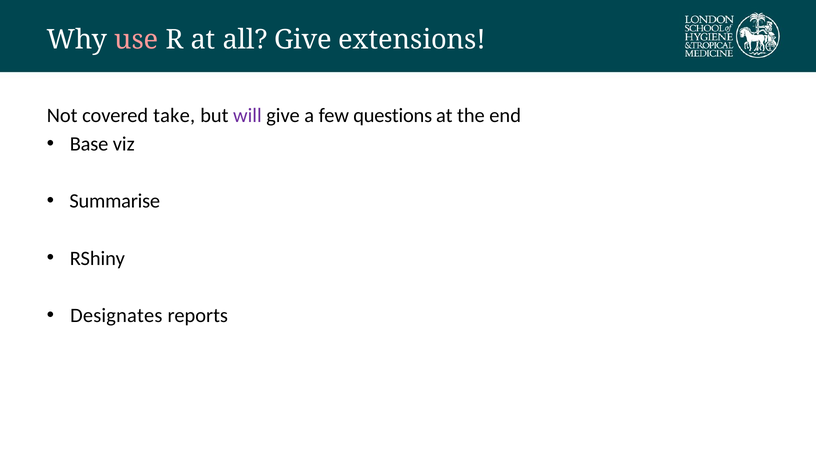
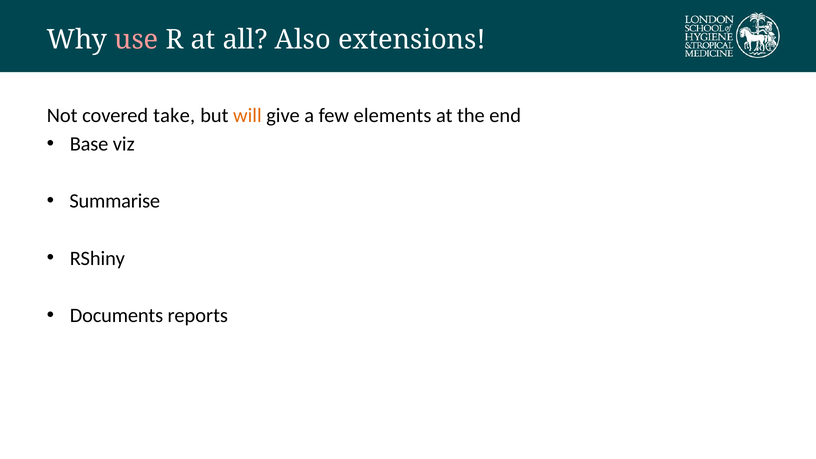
all Give: Give -> Also (303, 40)
will colour: purple -> orange (247, 116)
questions: questions -> elements (393, 116)
Designates: Designates -> Documents (116, 315)
